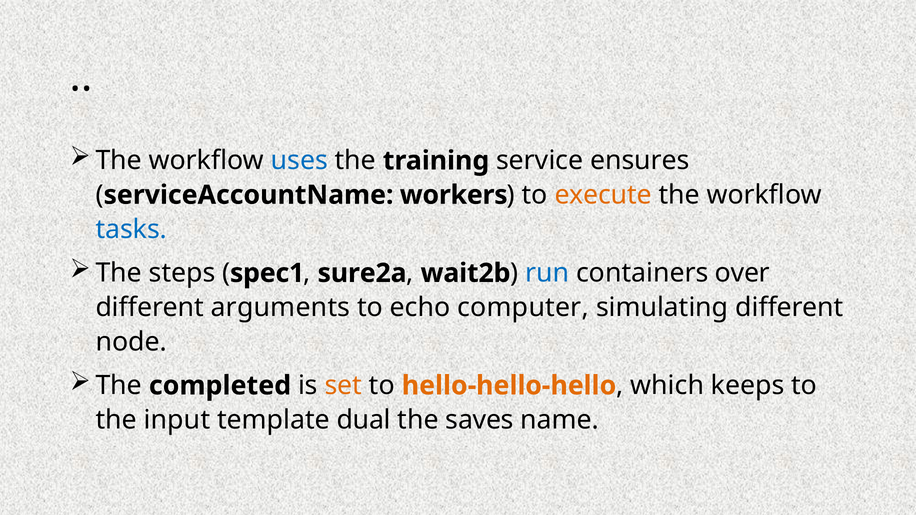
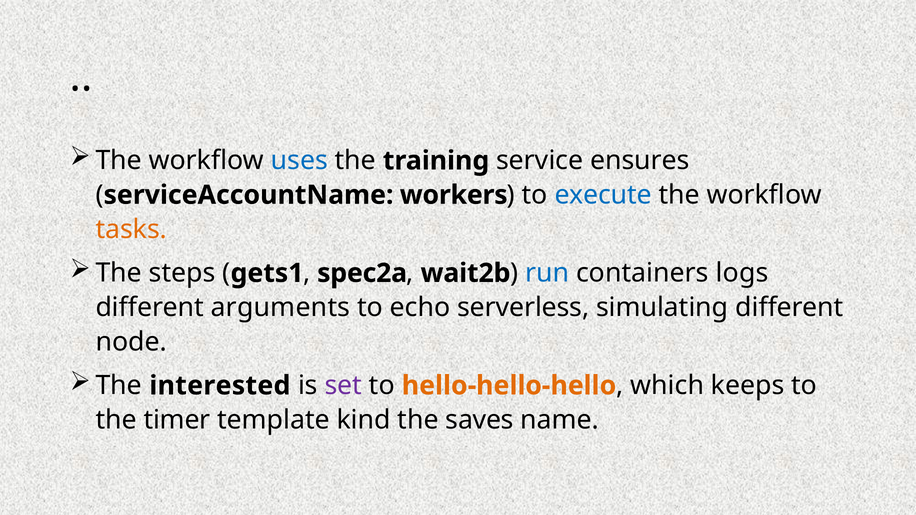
execute colour: orange -> blue (603, 195)
tasks colour: blue -> orange (131, 229)
spec1: spec1 -> gets1 (267, 273)
sure2a: sure2a -> spec2a (362, 273)
over: over -> logs (742, 273)
computer: computer -> serverless (523, 308)
completed: completed -> interested (220, 386)
set colour: orange -> purple (343, 386)
input: input -> timer (177, 420)
dual: dual -> kind (364, 420)
